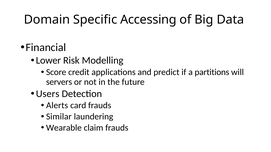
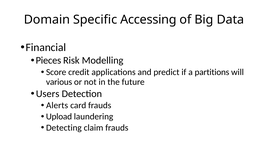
Lower: Lower -> Pieces (48, 61)
servers: servers -> various (59, 82)
Similar: Similar -> Upload (59, 117)
Wearable: Wearable -> Detecting (64, 128)
